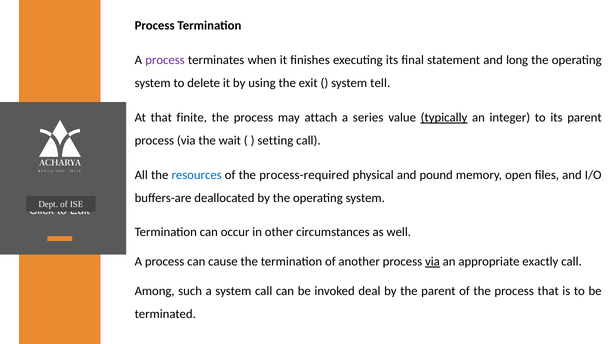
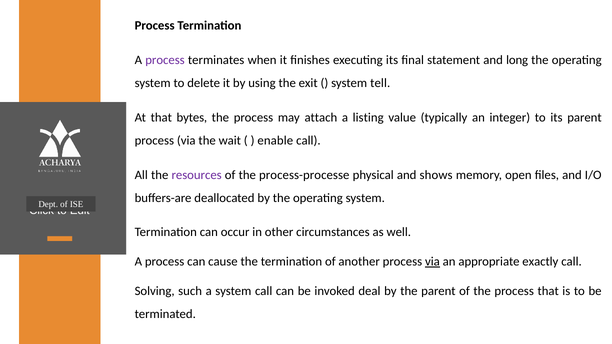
finite: finite -> bytes (192, 118)
series: series -> listing (368, 118)
typically underline: present -> none (444, 118)
setting: setting -> enable (275, 141)
resources colour: blue -> purple (197, 175)
process-required: process-required -> process-processe (304, 175)
pound: pound -> shows (436, 175)
Among: Among -> Solving (155, 291)
